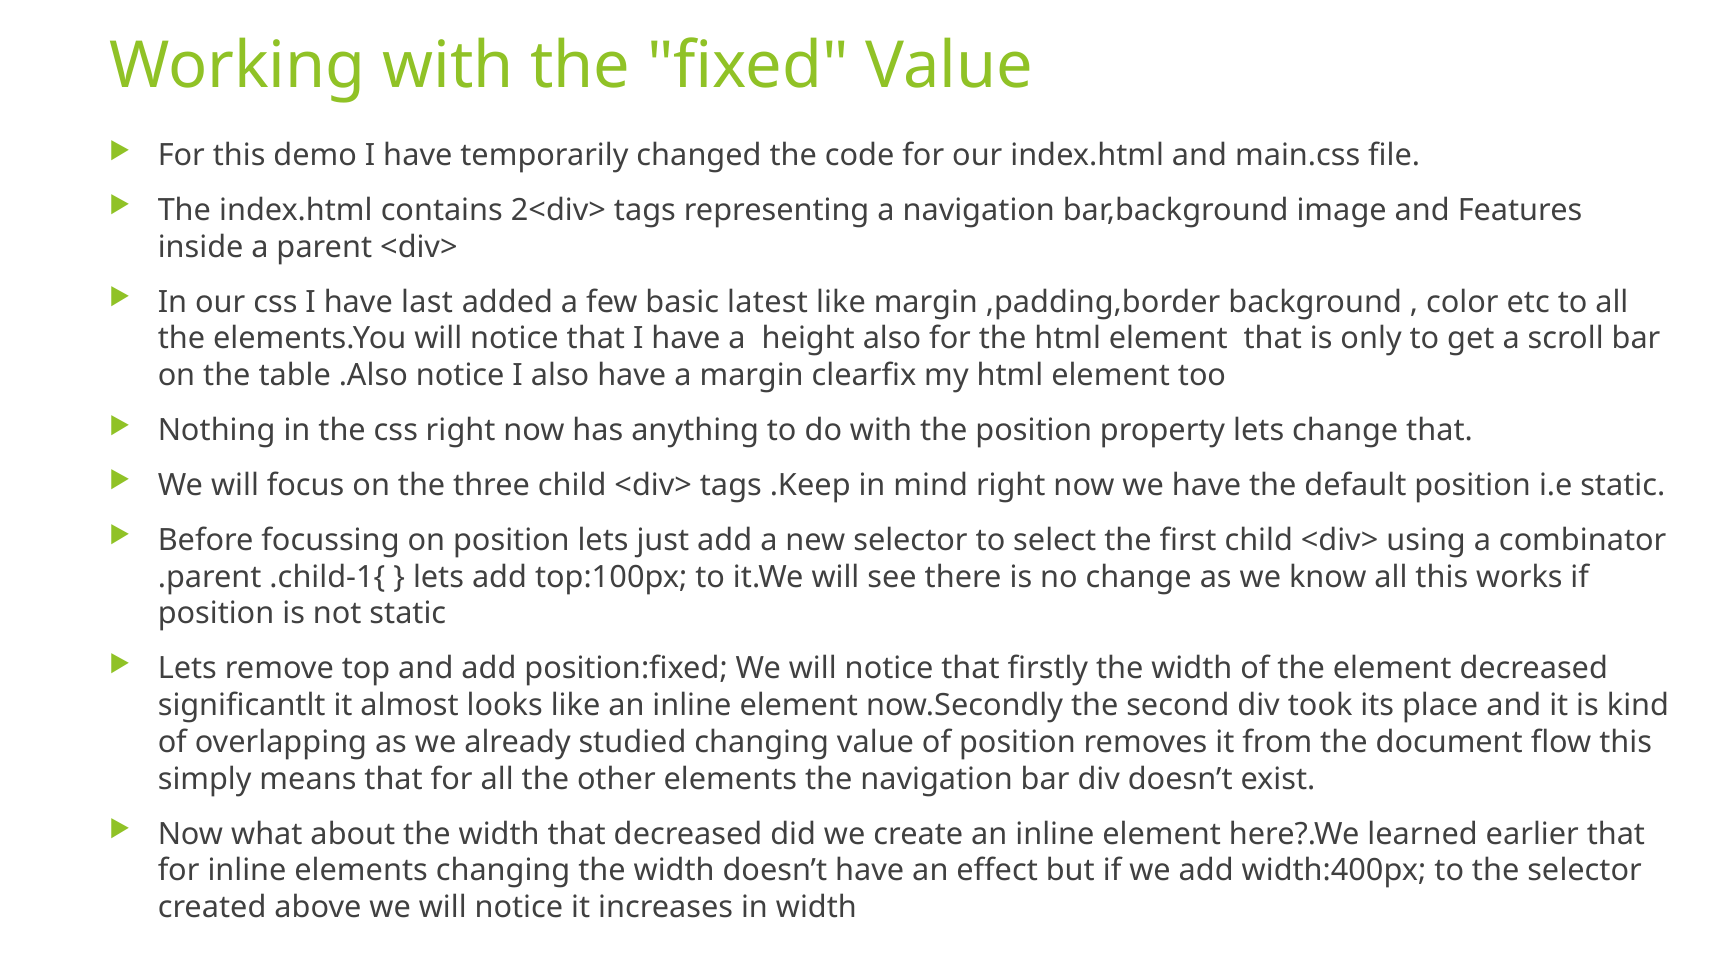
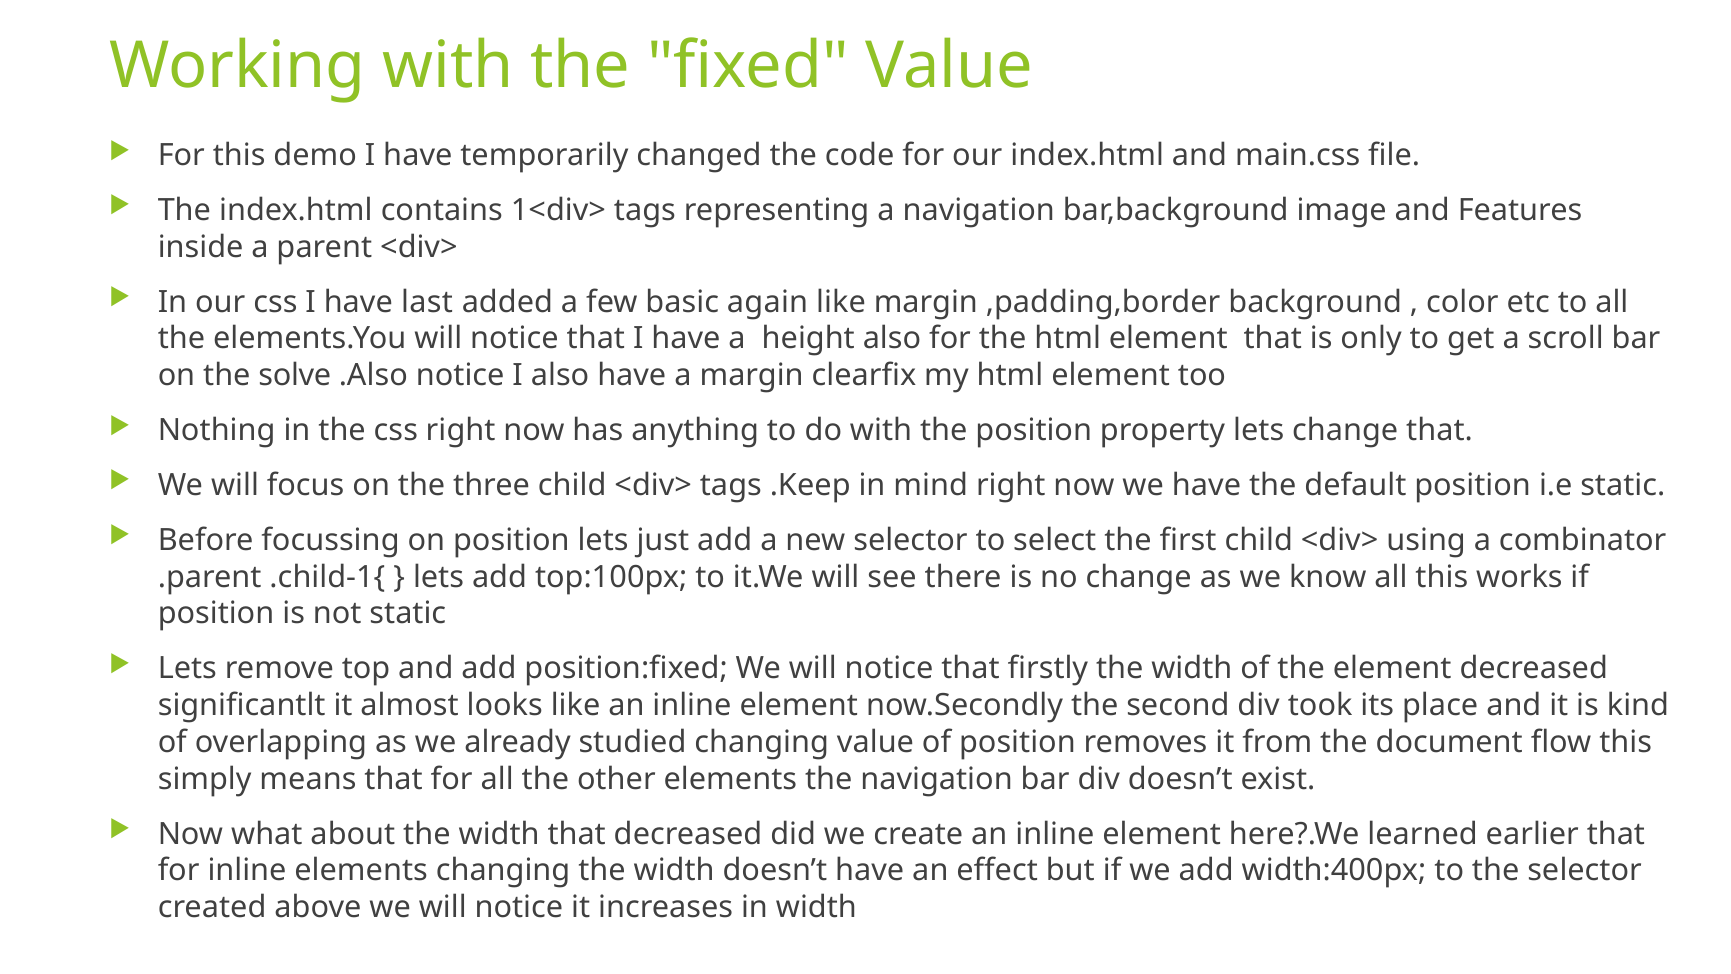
2<div>: 2<div> -> 1<div> (558, 210)
latest: latest -> again (768, 302)
table: table -> solve (295, 375)
